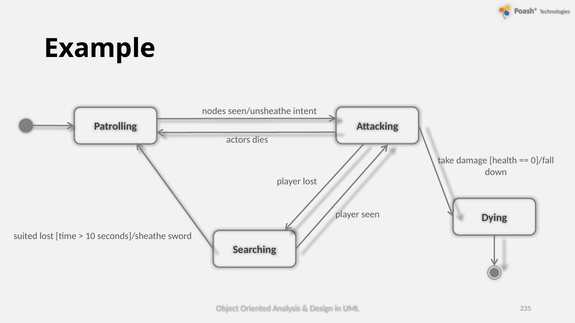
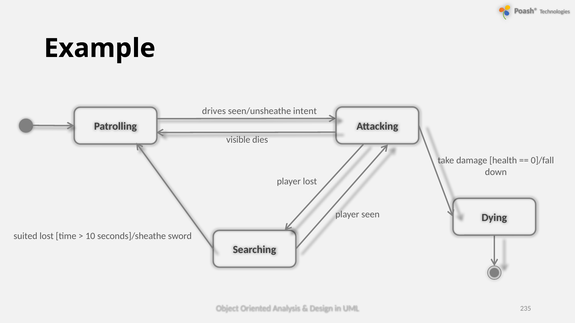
nodes: nodes -> drives (214, 111)
actors: actors -> visible (238, 140)
